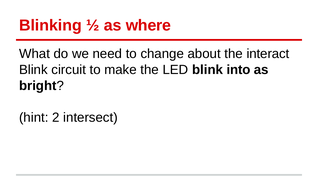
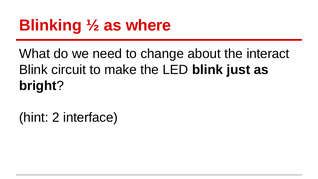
into: into -> just (238, 70)
intersect: intersect -> interface (90, 117)
